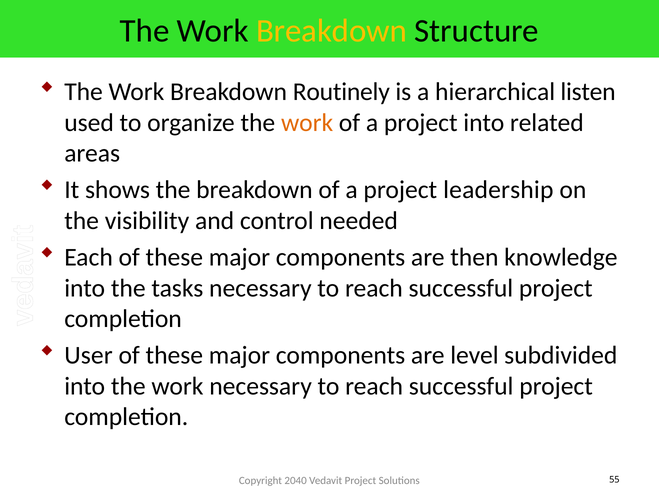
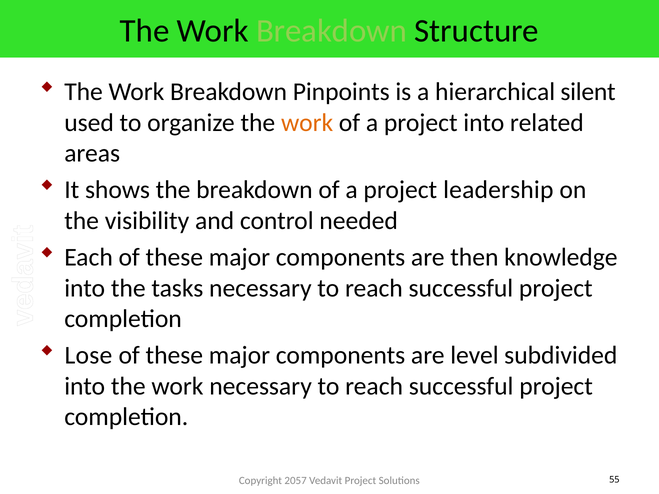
Breakdown colour: yellow -> light green (332, 31)
Routinely: Routinely -> Pinpoints (341, 92)
listen: listen -> silent (588, 92)
User: User -> Lose (88, 356)
2040: 2040 -> 2057 (296, 481)
